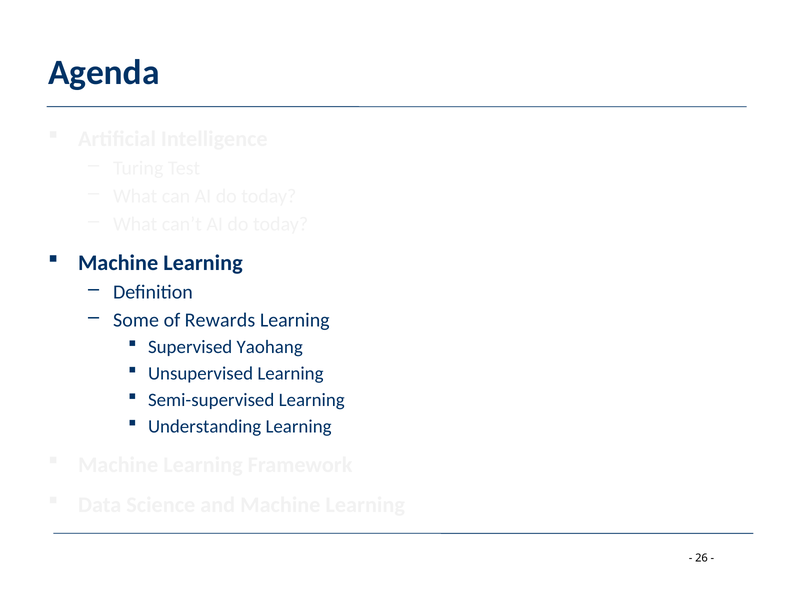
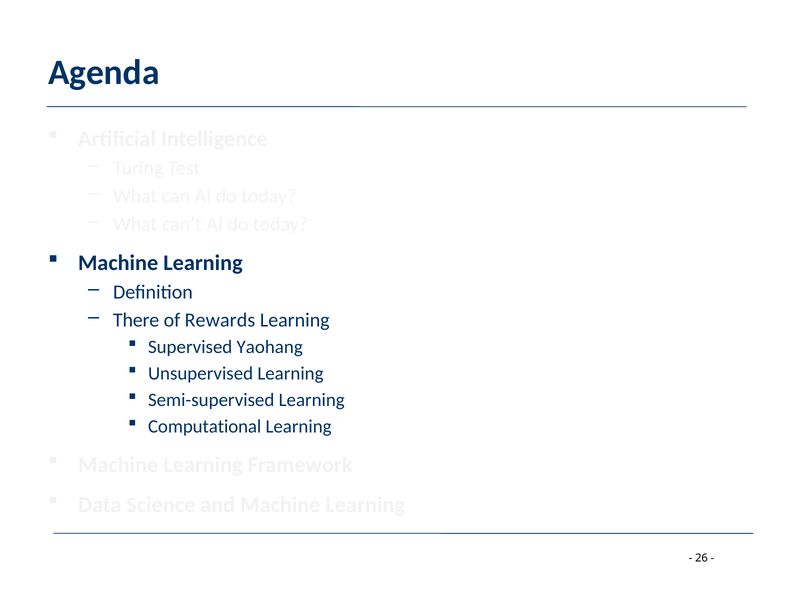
Some: Some -> There (136, 320)
Understanding: Understanding -> Computational (205, 426)
